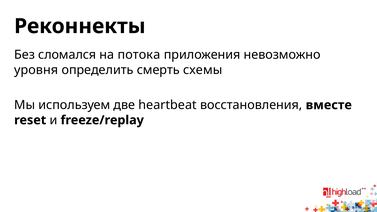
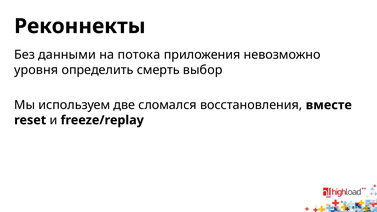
сломался: сломался -> данными (67, 55)
схемы: схемы -> выбор (203, 70)
heartbeat: heartbeat -> сломался (168, 105)
